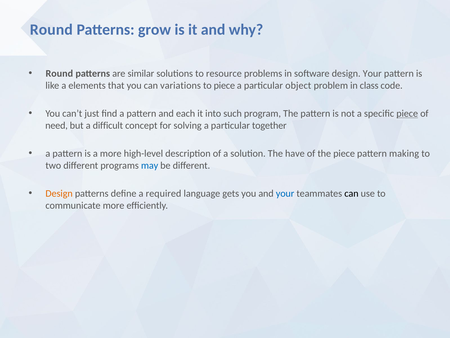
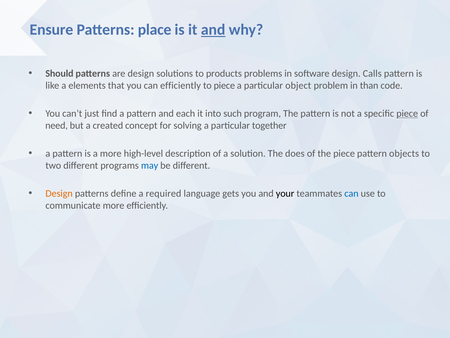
Round: Round -> Ensure (51, 30)
grow: grow -> place (155, 30)
and underline: none -> present (213, 30)
Round: Round -> Should (59, 73)
are similar: similar -> design (141, 73)
resource: resource -> products (224, 73)
design Your: Your -> Calls (372, 73)
can variations: variations -> efficiently (181, 85)
class: class -> than (369, 85)
difficult: difficult -> created (108, 125)
have: have -> does (295, 153)
making: making -> objects (404, 153)
your colour: blue -> black (285, 193)
can colour: black -> blue (351, 193)
